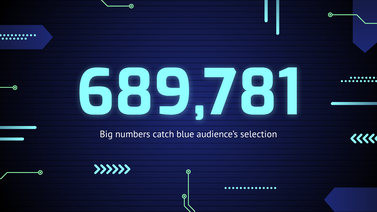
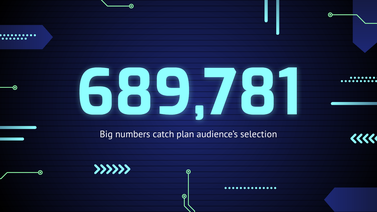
blue: blue -> plan (185, 134)
